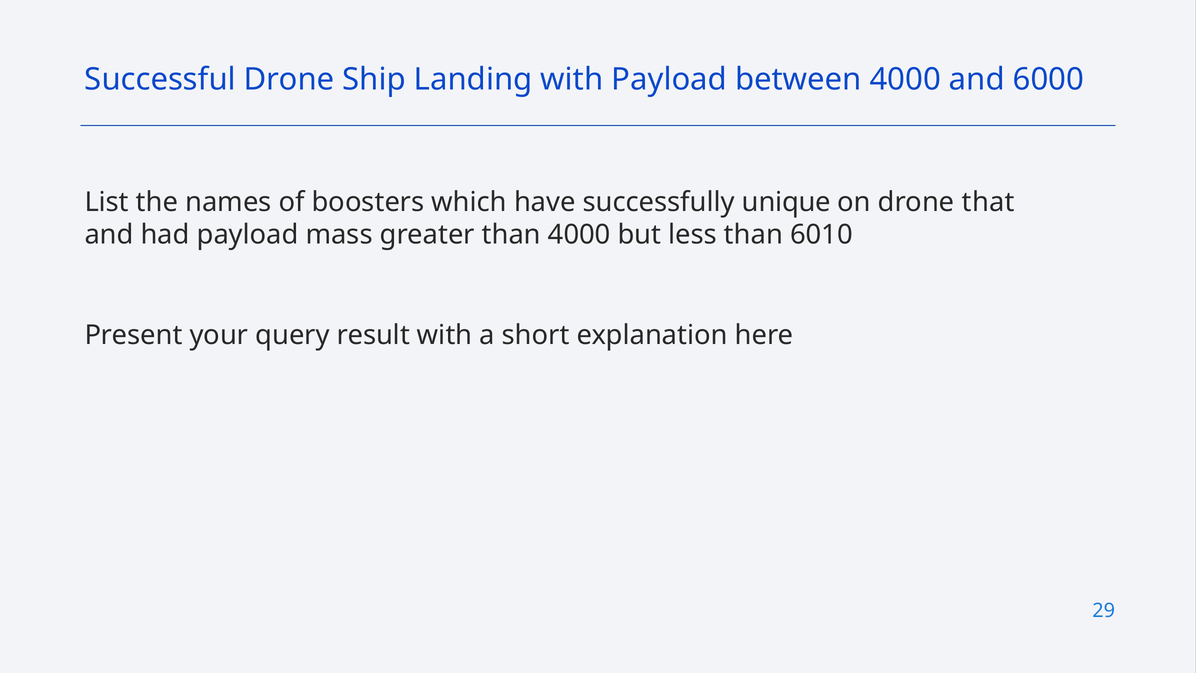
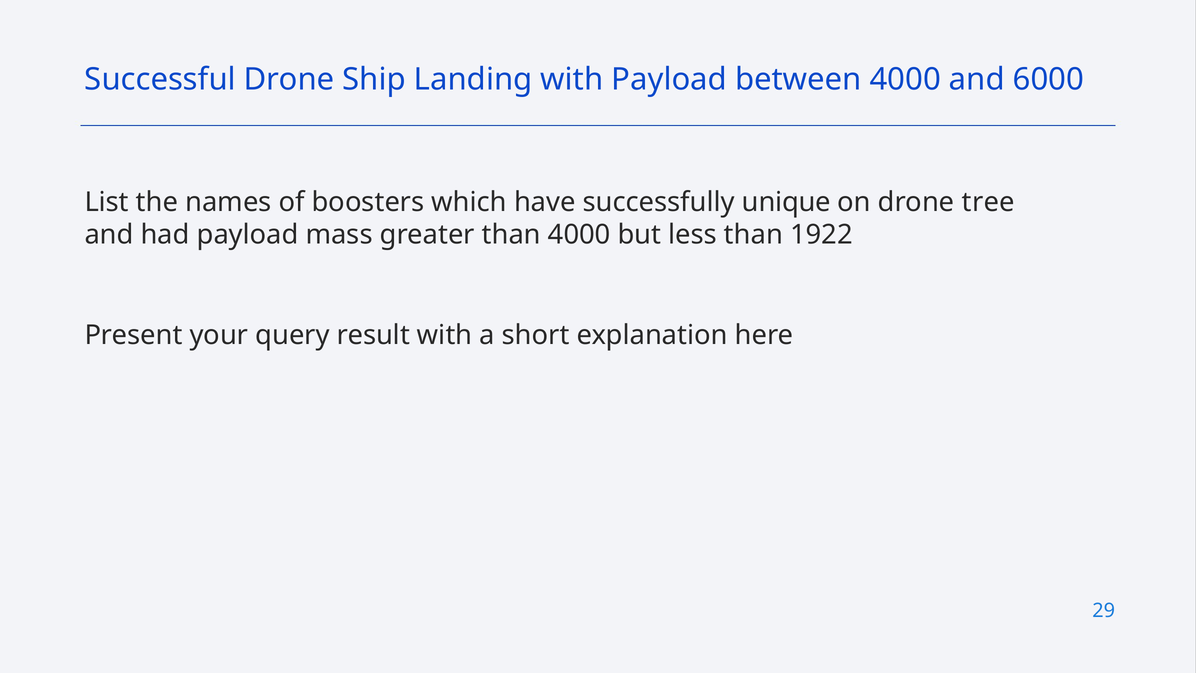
that: that -> tree (988, 202)
6010: 6010 -> 1922 (821, 235)
